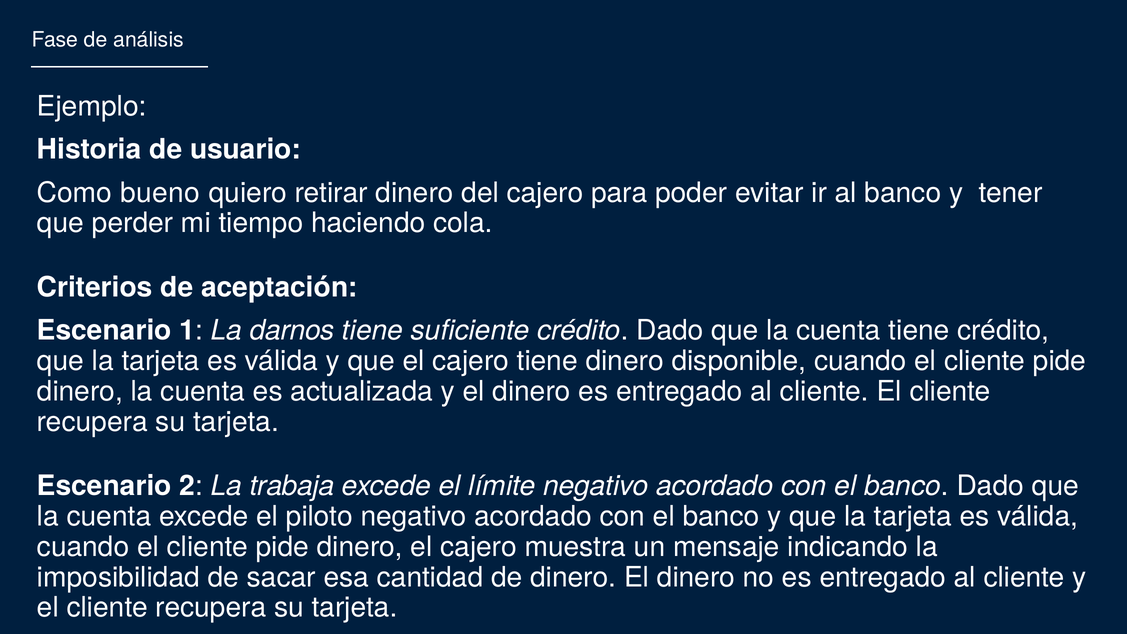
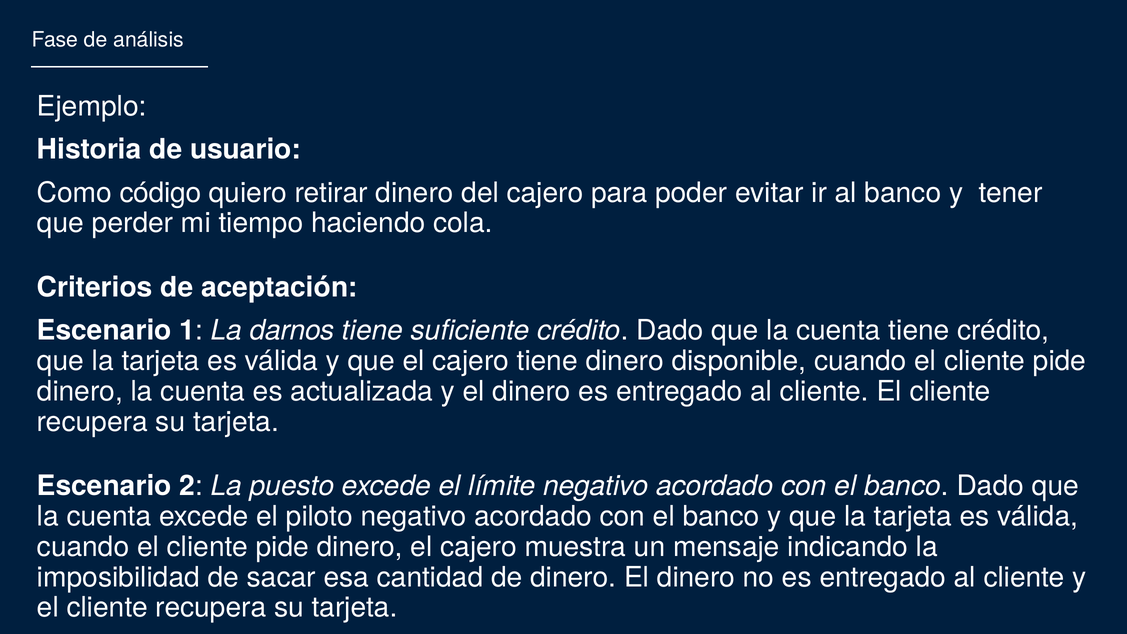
bueno: bueno -> código (160, 193)
trabaja: trabaja -> puesto (292, 486)
